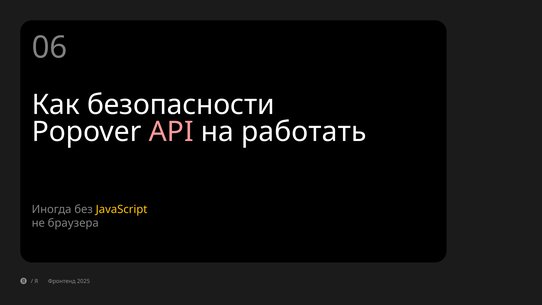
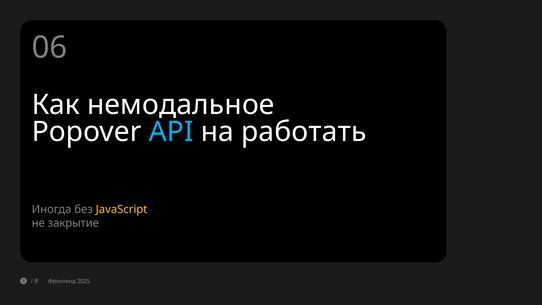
безопасности: безопасности -> немодальное (181, 105)
API colour: pink -> light blue (171, 132)
браузера: браузера -> закрытие (73, 223)
